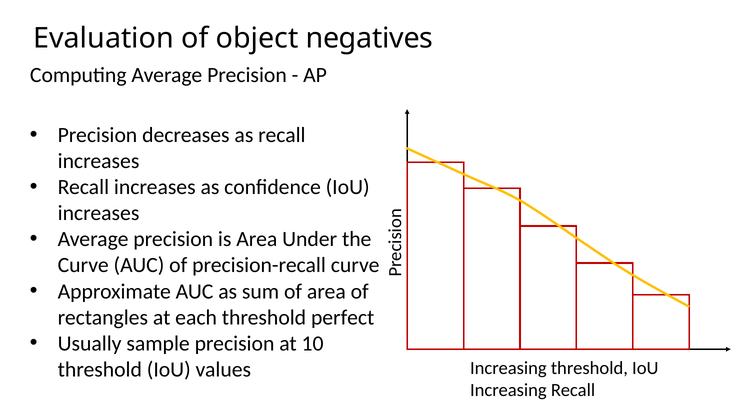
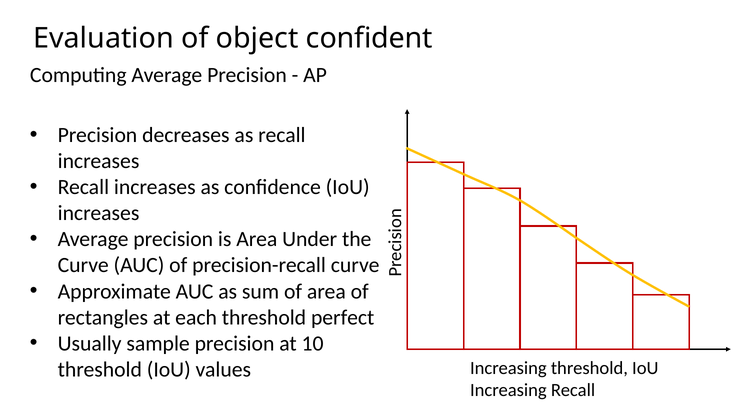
negatives: negatives -> confident (369, 38)
